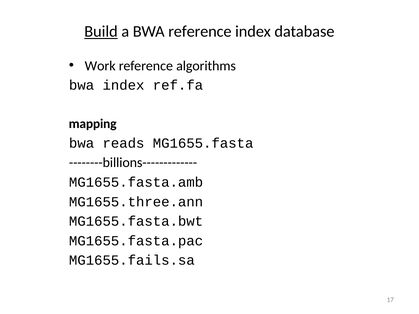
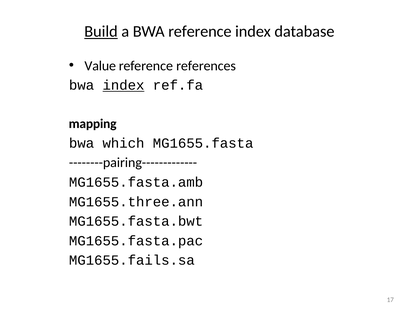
Work: Work -> Value (100, 66)
algorithms: algorithms -> references (206, 66)
index underline: none -> present (123, 85)
reads: reads -> which (123, 143)
--------billions-------------: --------billions------------- -> --------pairing------------- (133, 163)
